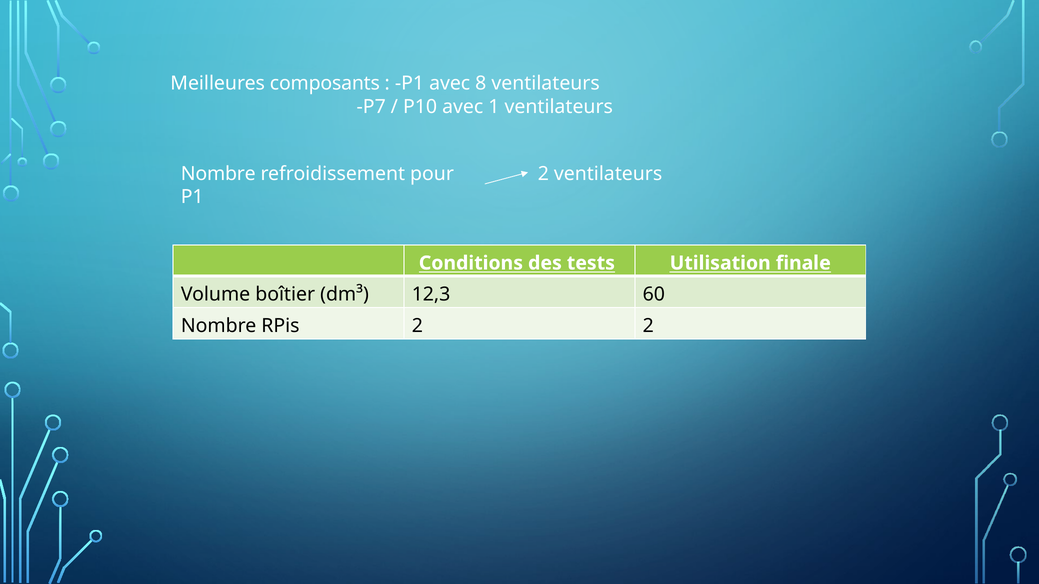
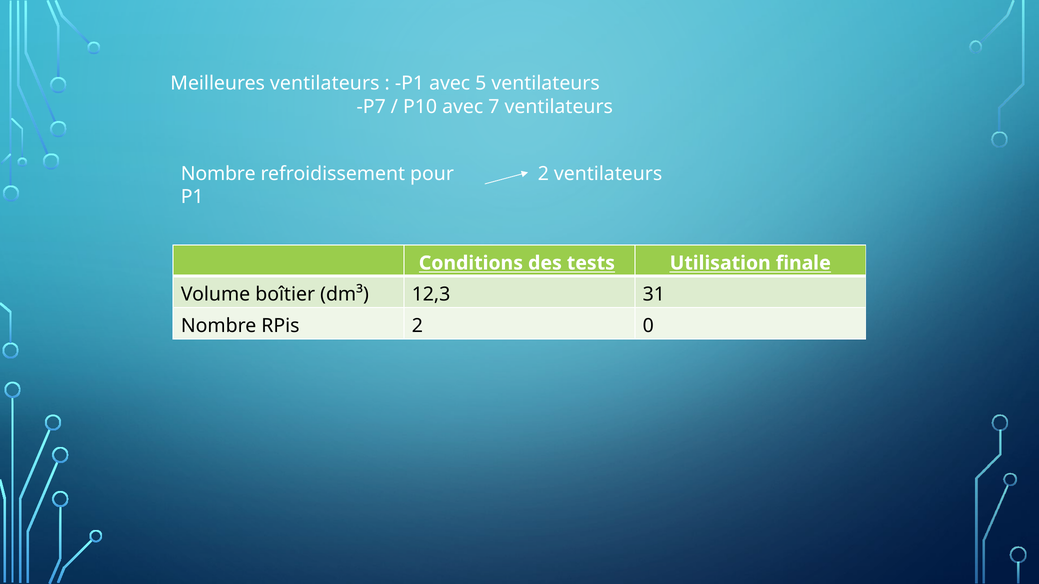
Meilleures composants: composants -> ventilateurs (325, 83)
8: 8 -> 5 (481, 83)
1: 1 -> 7 (494, 107)
60: 60 -> 31 (654, 294)
2 2: 2 -> 0 (648, 326)
